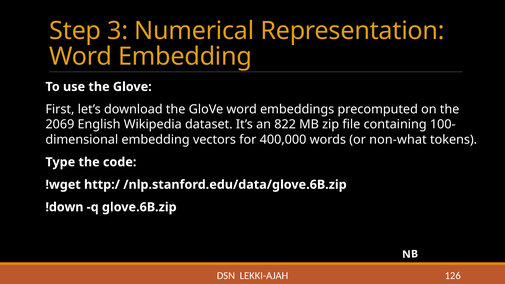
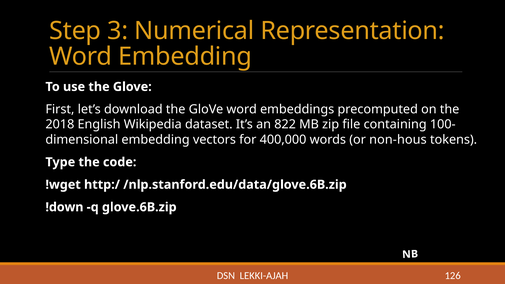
2069: 2069 -> 2018 (60, 124)
non-what: non-what -> non-hous (398, 140)
